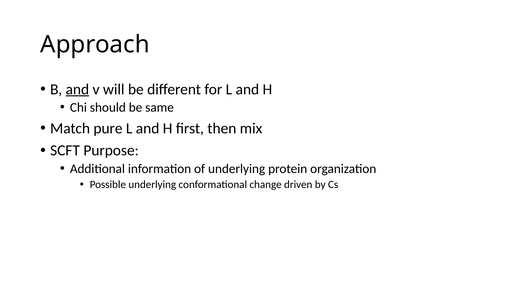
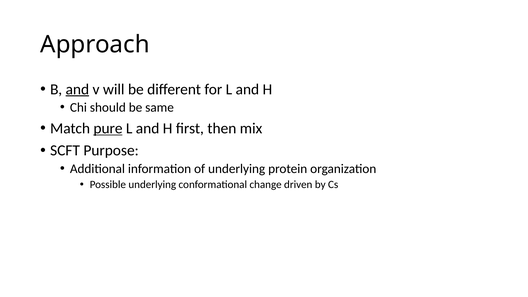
pure underline: none -> present (108, 128)
